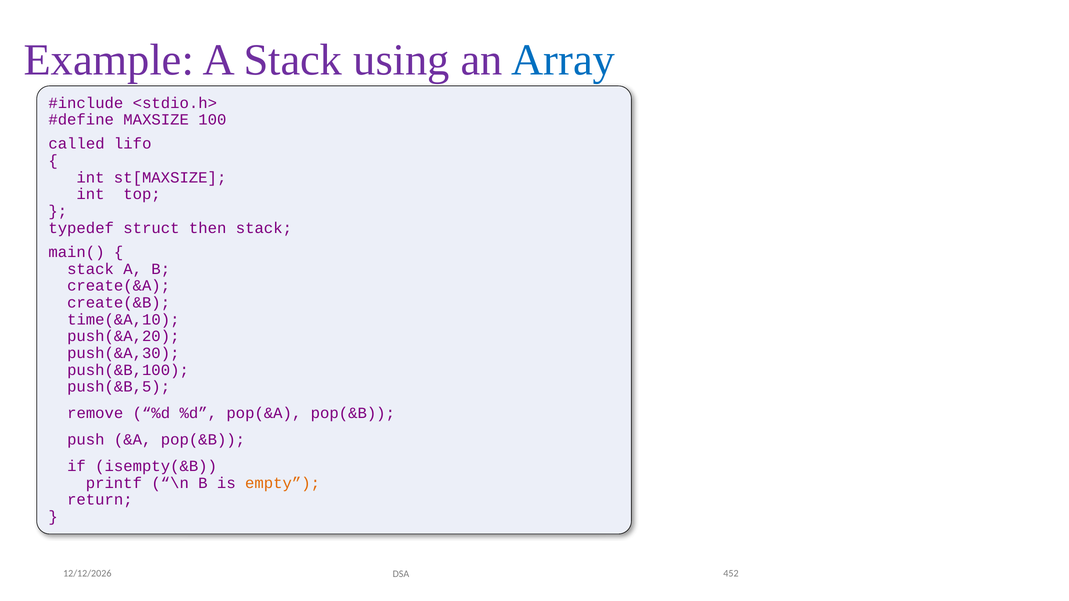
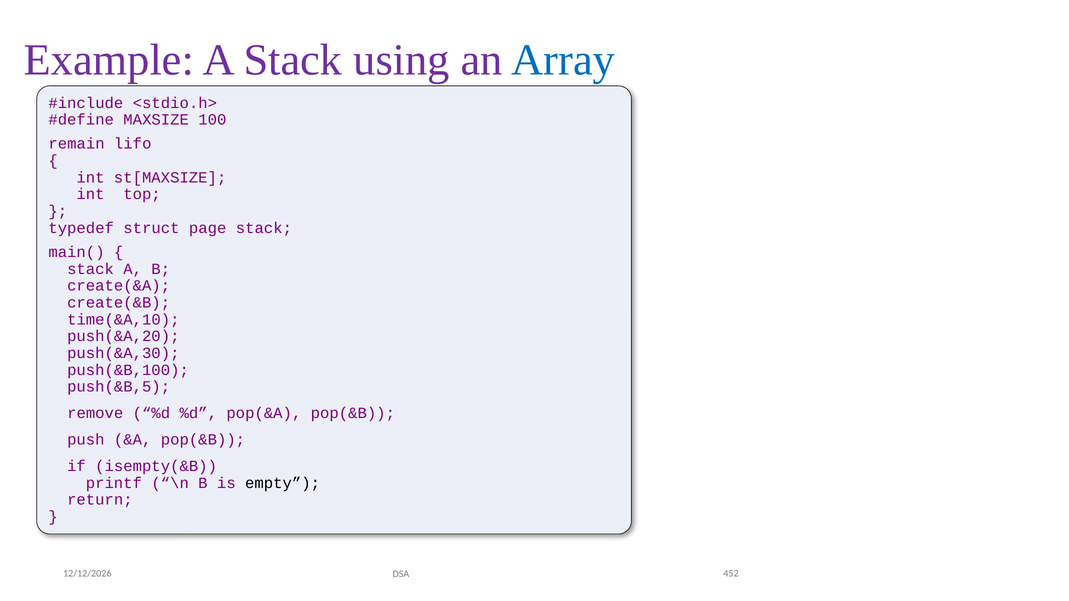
called: called -> remain (77, 144)
then: then -> page (208, 228)
empty colour: orange -> black (283, 483)
